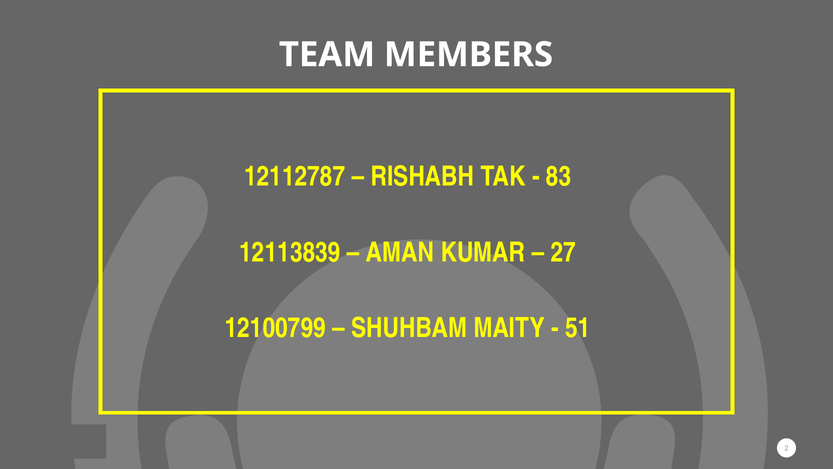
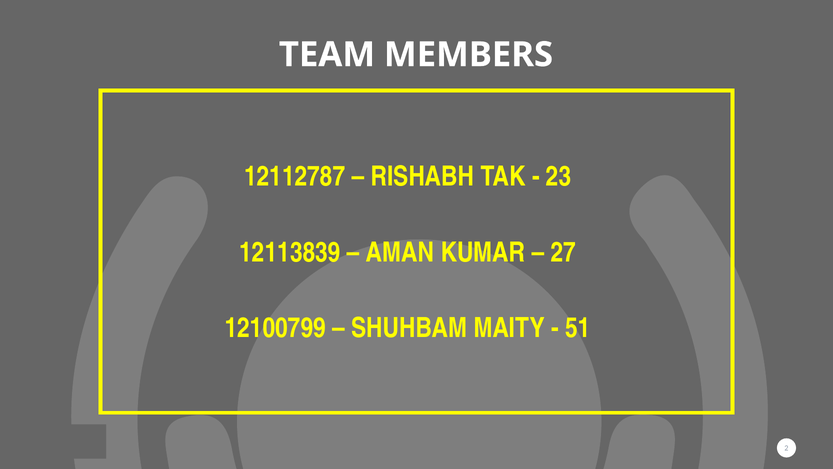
83: 83 -> 23 (559, 177)
